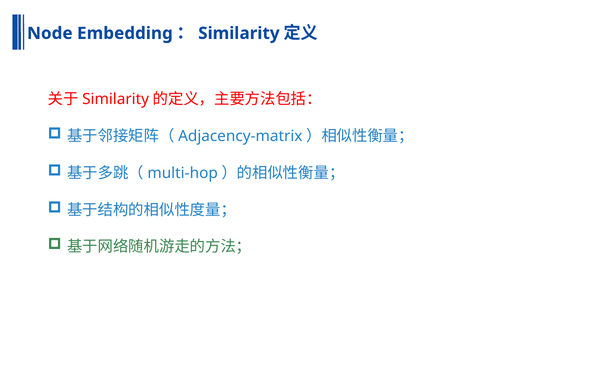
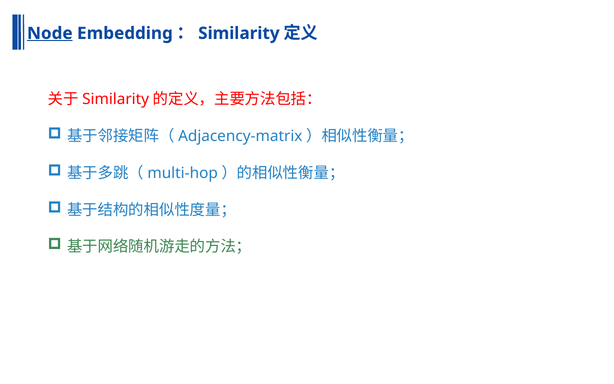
Node underline: none -> present (50, 33)
